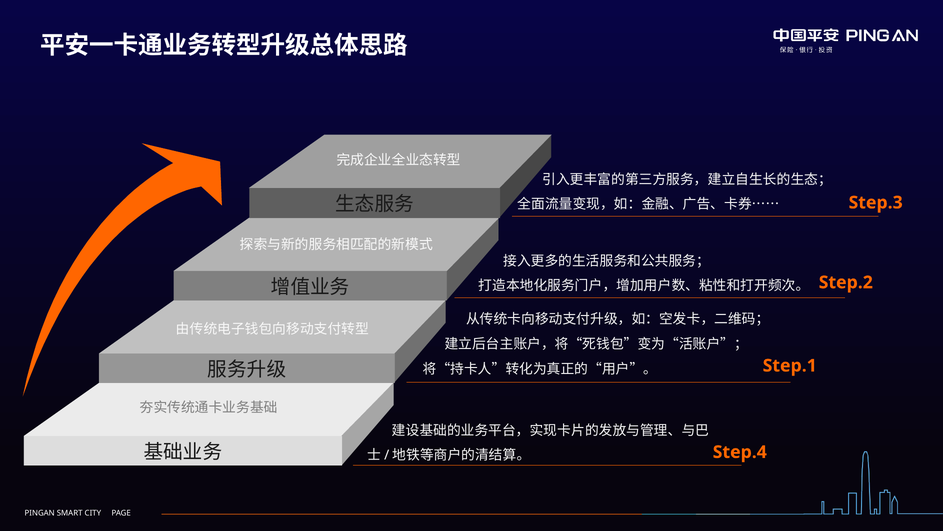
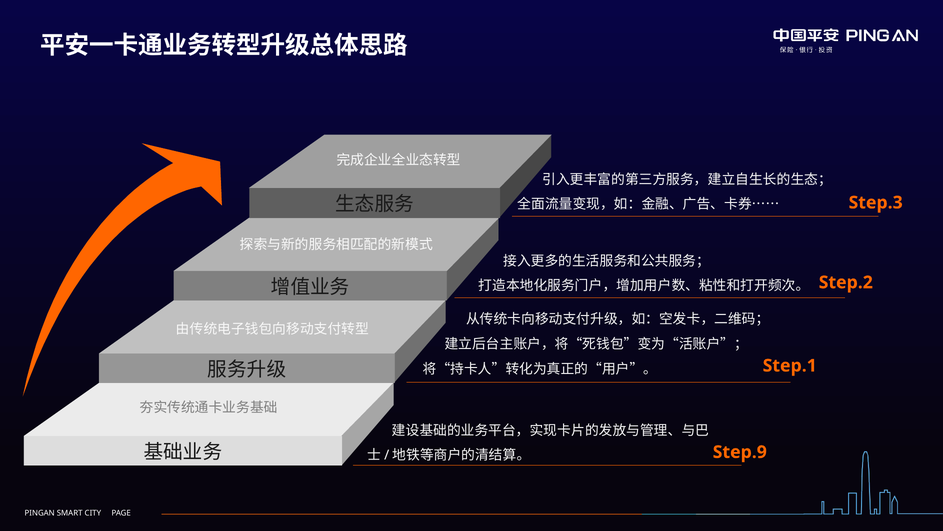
Step.4: Step.4 -> Step.9 (740, 452)
